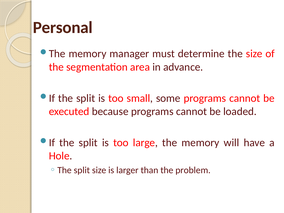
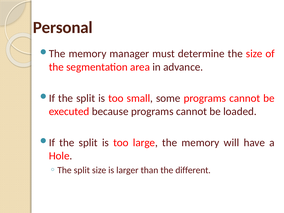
problem: problem -> different (193, 170)
